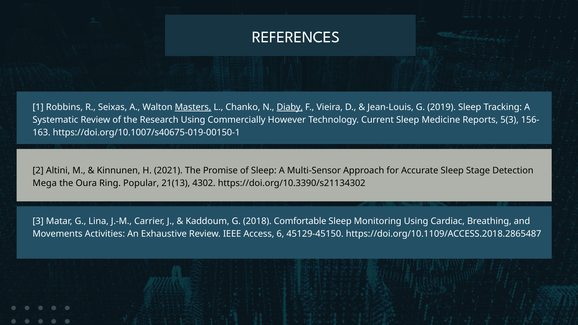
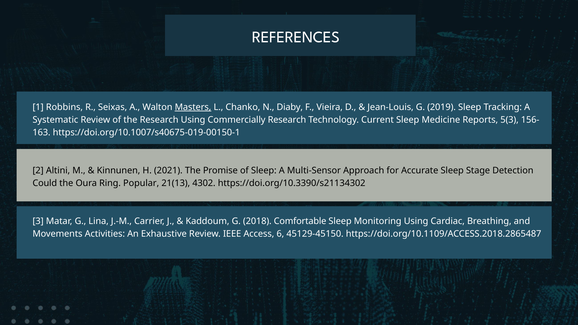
Diaby underline: present -> none (290, 107)
Commercially However: However -> Research (287, 120)
Mega: Mega -> Could (45, 183)
